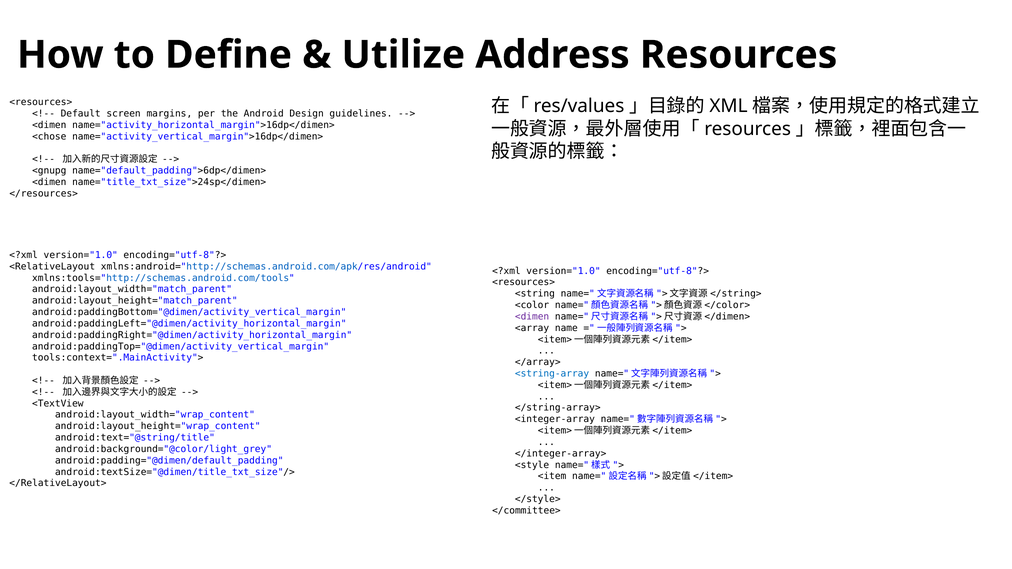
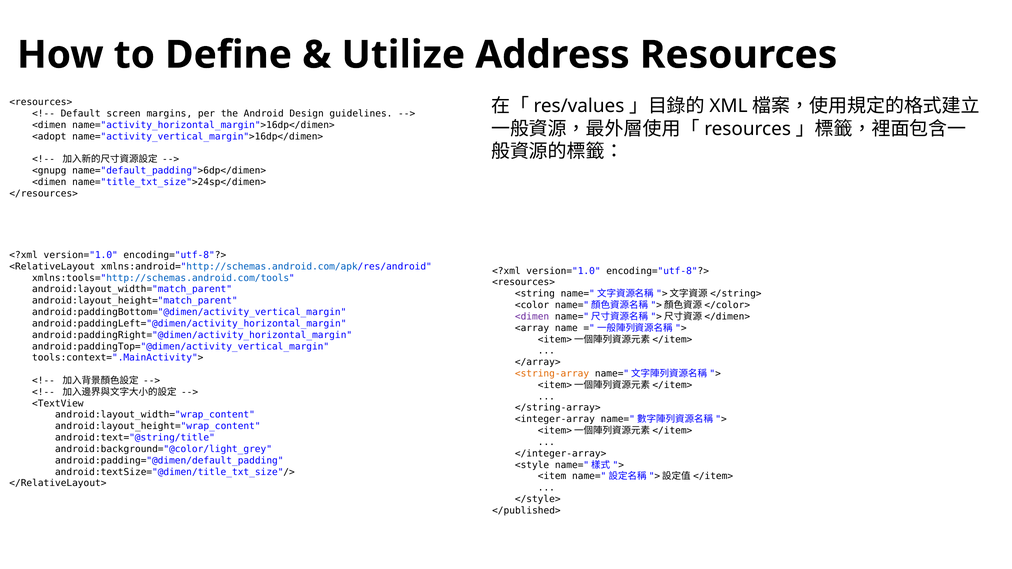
<chose: <chose -> <adopt (49, 137)
<string-array colour: blue -> orange (552, 374)
</committee>: </committee> -> </published> (526, 511)
